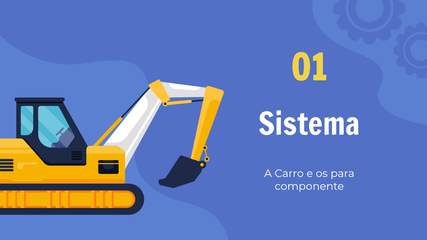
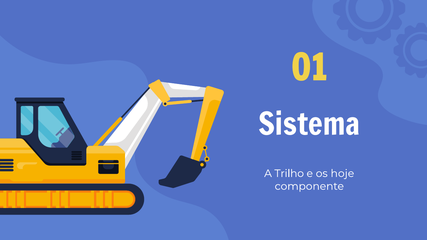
Carro: Carro -> Trilho (289, 174)
para: para -> hoje (342, 174)
